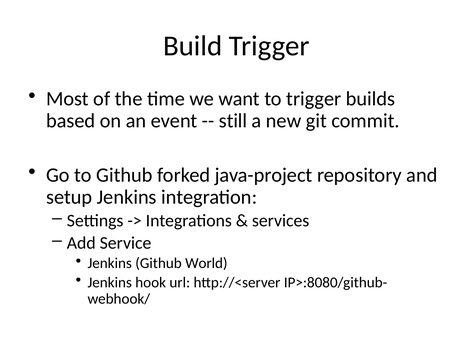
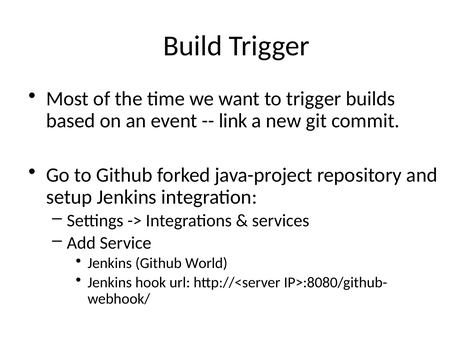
still: still -> link (233, 121)
